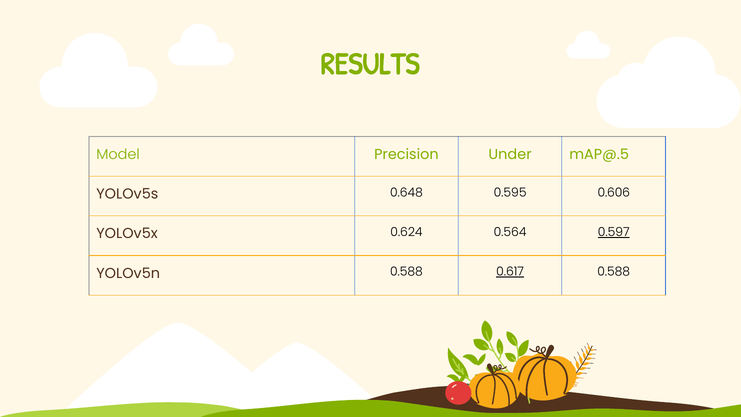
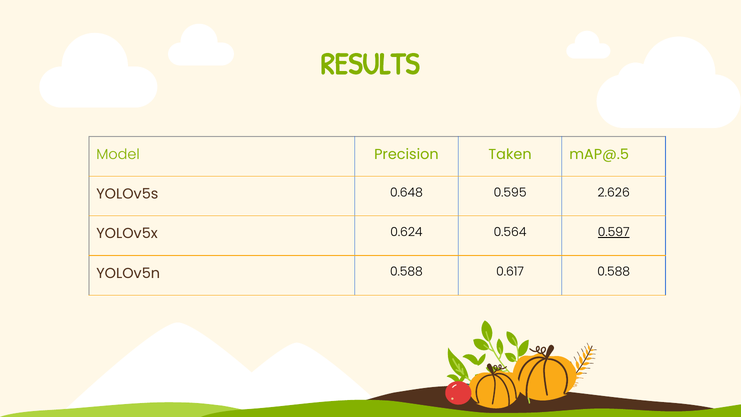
Under: Under -> Taken (510, 154)
0.606: 0.606 -> 2.626 (614, 192)
0.617 underline: present -> none (510, 272)
